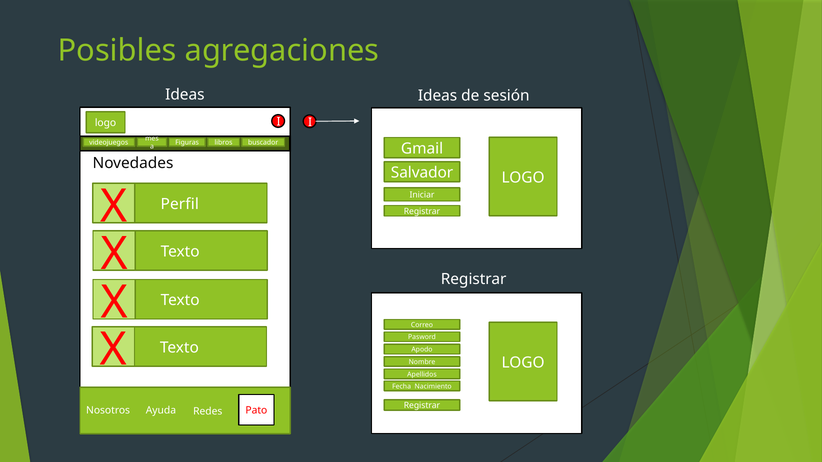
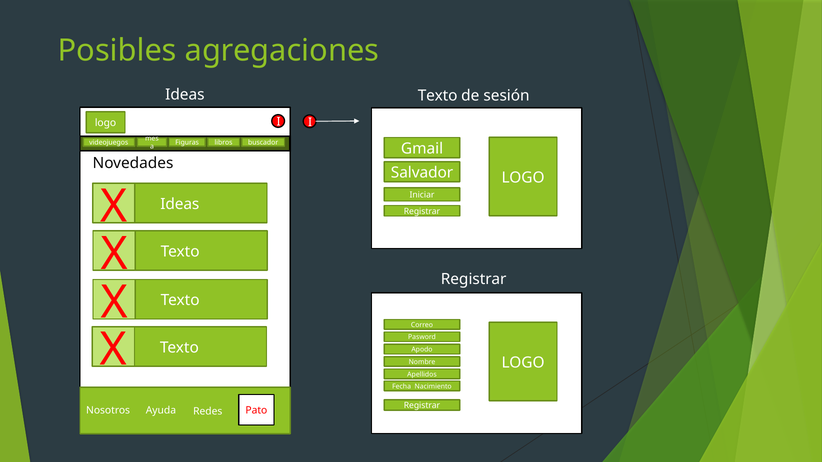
Ideas: Ideas -> Texto (438, 96)
Perfil: Perfil -> Ideas (180, 204)
